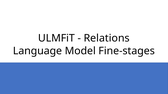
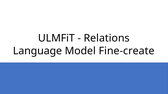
Fine-stages: Fine-stages -> Fine-create (127, 51)
